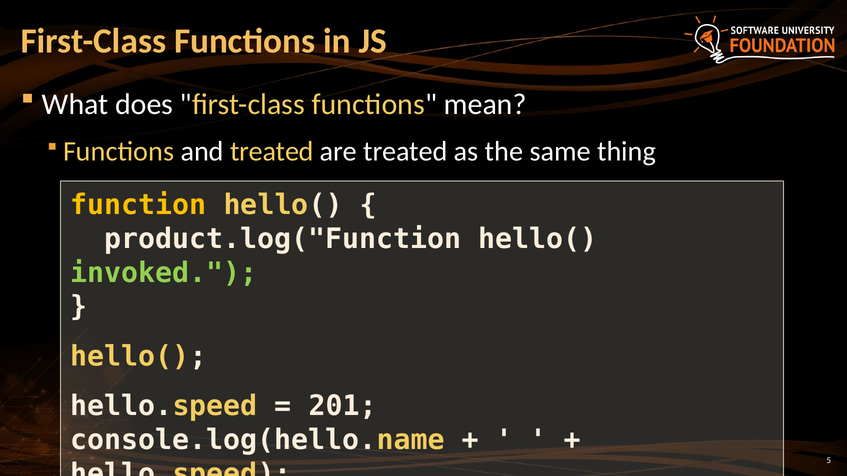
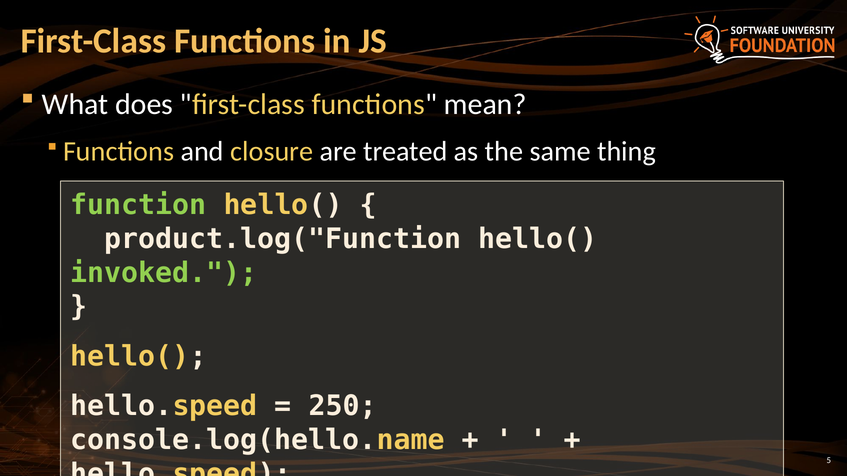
and treated: treated -> closure (272, 151)
function colour: yellow -> light green (138, 205)
201: 201 -> 250 (343, 407)
